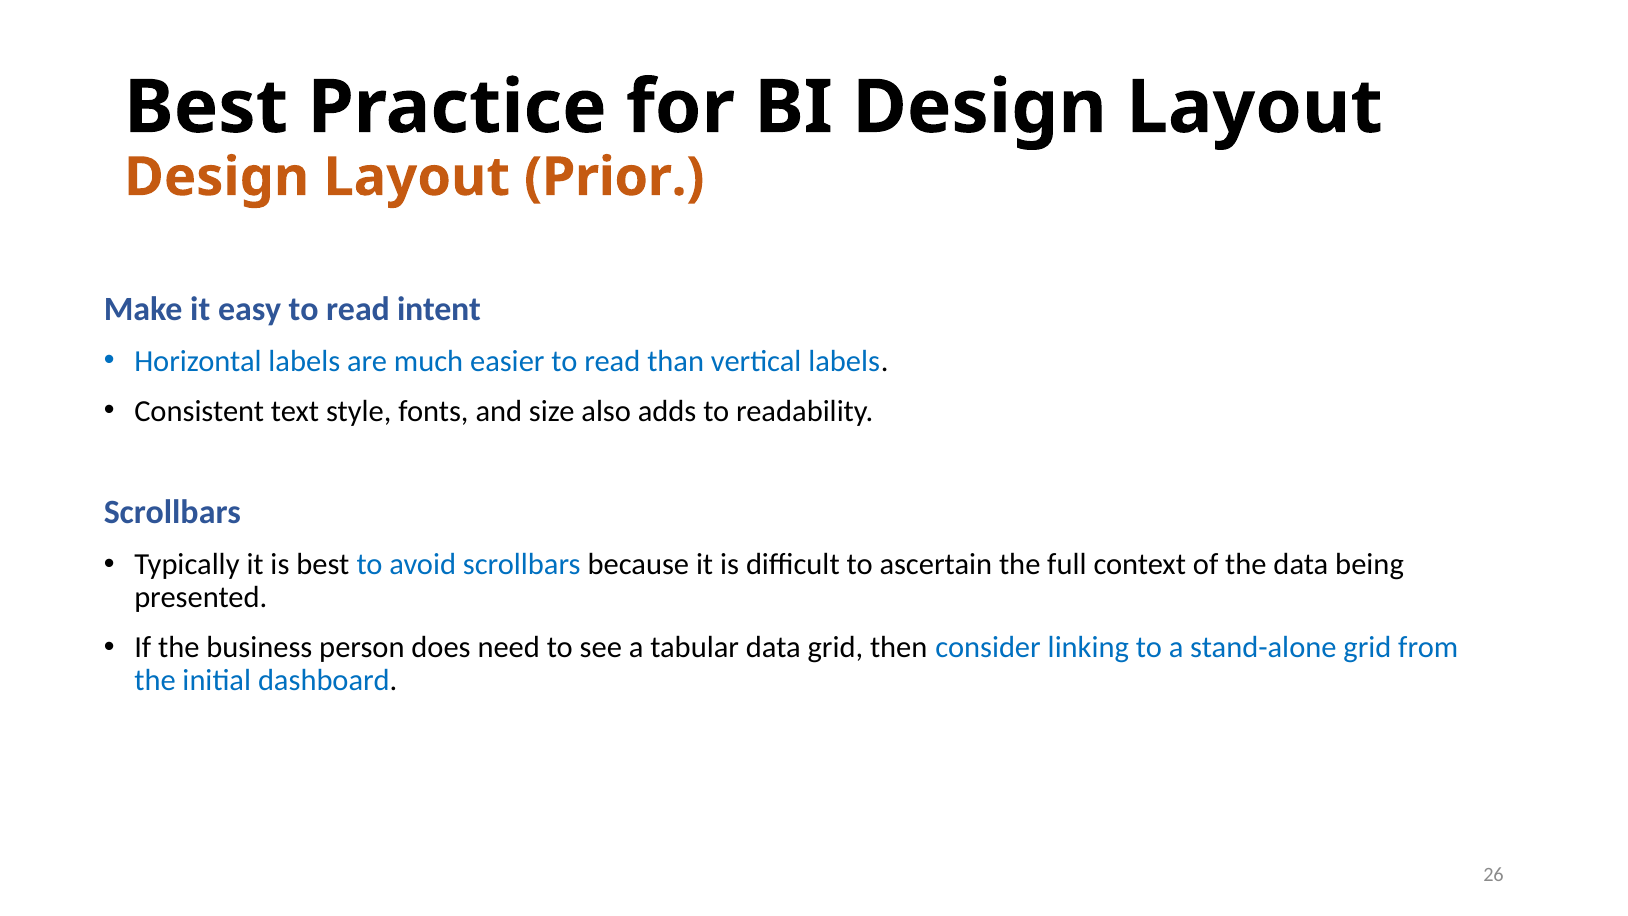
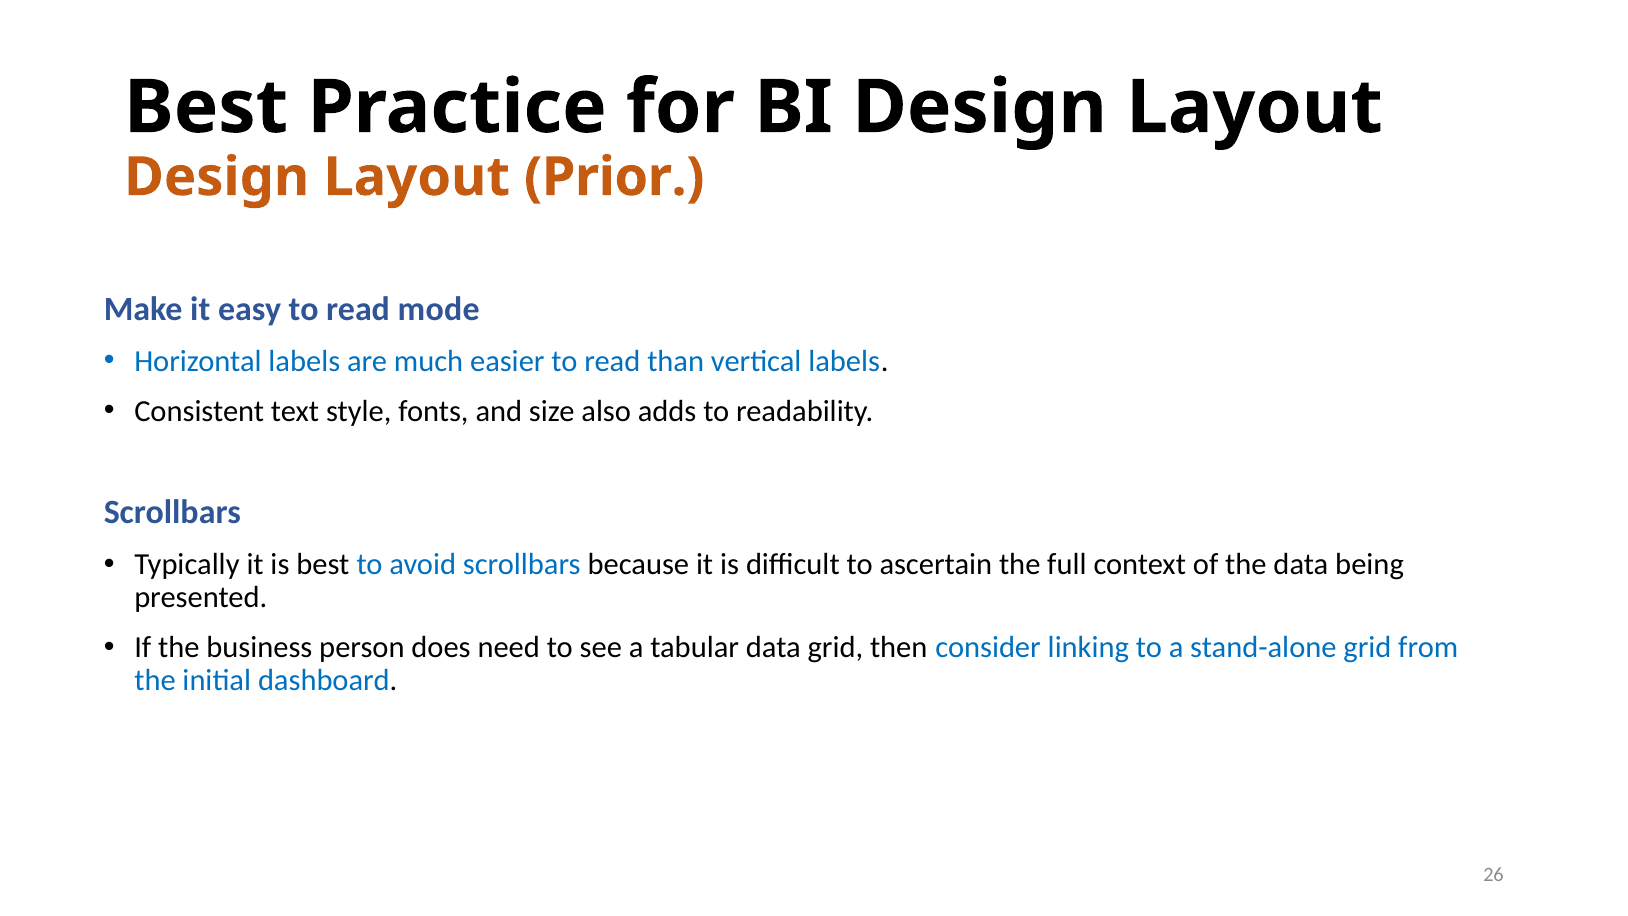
intent: intent -> mode (439, 309)
